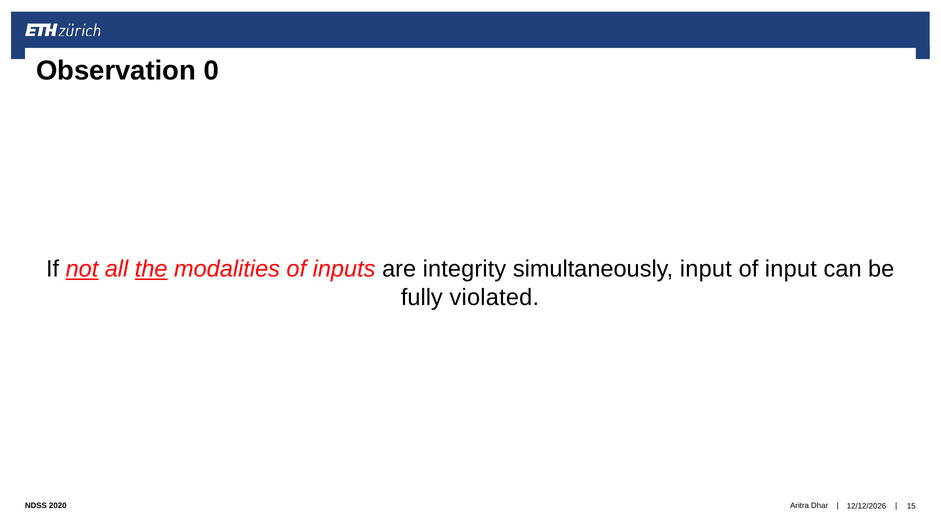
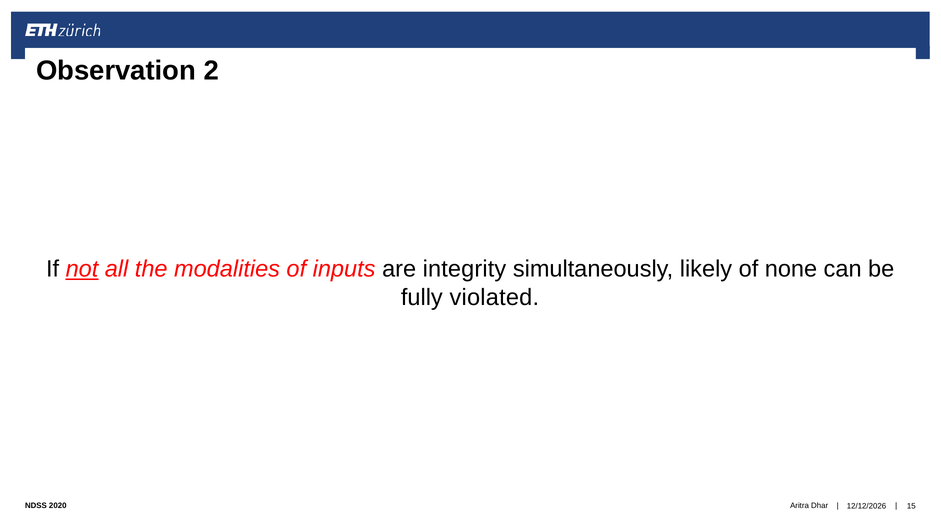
0: 0 -> 2 (211, 70)
the underline: present -> none (151, 269)
simultaneously input: input -> likely (706, 269)
of input: input -> none (791, 269)
